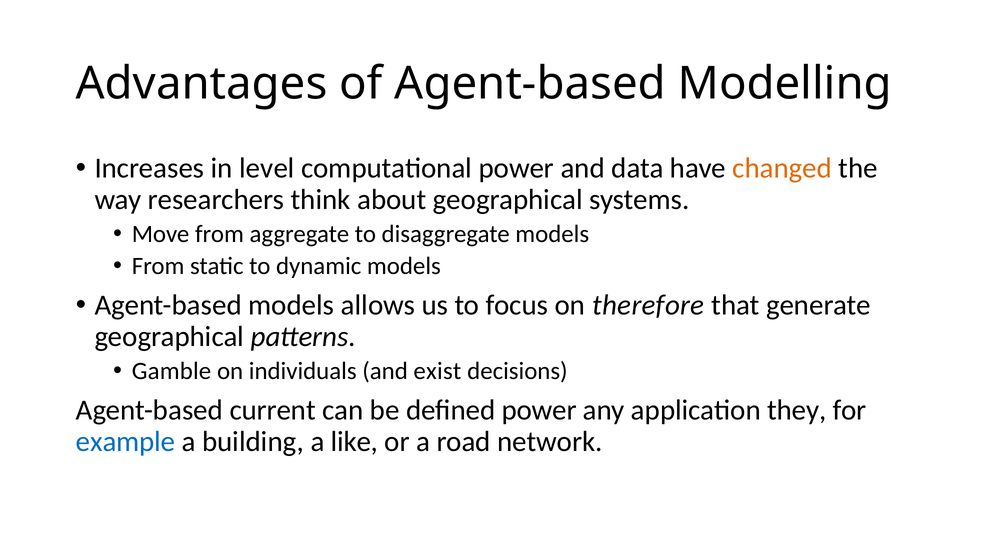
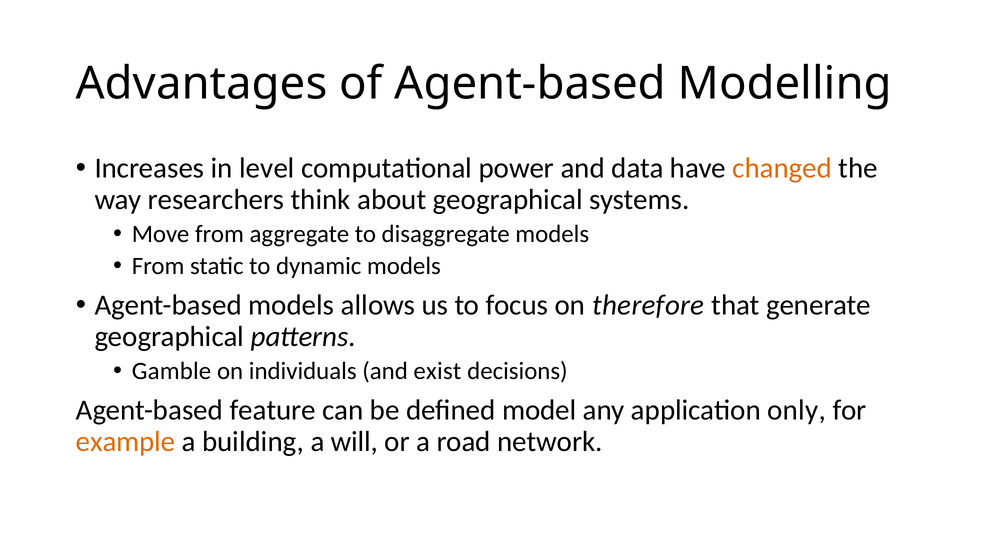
current: current -> feature (273, 410)
defined power: power -> model (539, 410)
they: they -> only (797, 410)
example colour: blue -> orange (126, 441)
like: like -> will (354, 441)
